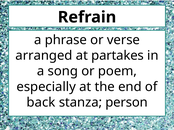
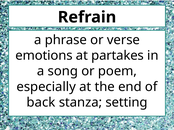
arranged: arranged -> emotions (44, 56)
person: person -> setting (127, 103)
